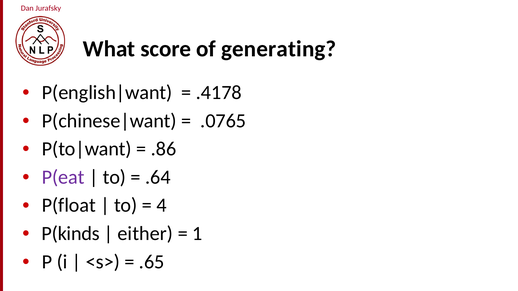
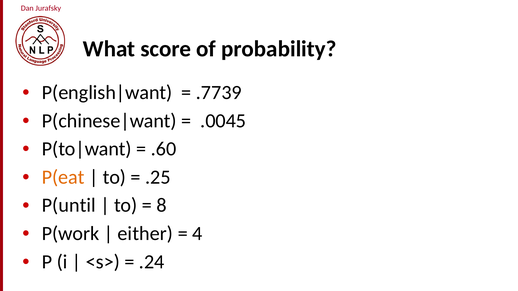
generating: generating -> probability (279, 49)
.4178: .4178 -> .7739 (219, 93)
.0765: .0765 -> .0045 (223, 121)
.86: .86 -> .60 (164, 149)
P(eat colour: purple -> orange (63, 177)
.64: .64 -> .25 (158, 177)
P(float: P(float -> P(until (69, 206)
4: 4 -> 8 (162, 206)
P(kinds: P(kinds -> P(work (71, 234)
1: 1 -> 4 (197, 234)
.65: .65 -> .24 (152, 262)
